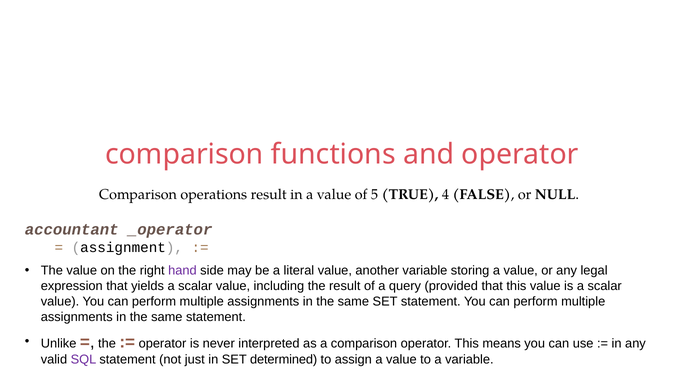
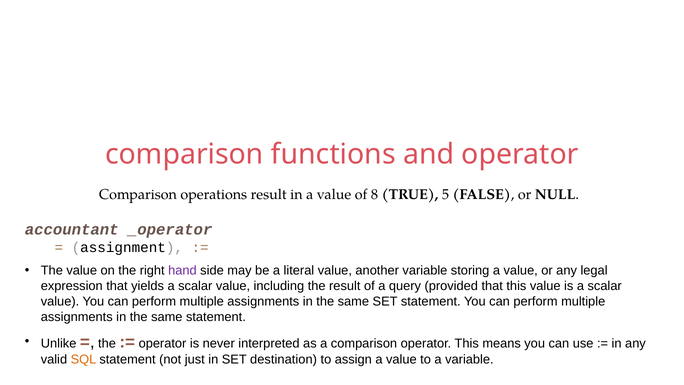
5: 5 -> 8 (374, 195)
4: 4 -> 5 (446, 195)
SQL colour: purple -> orange (83, 359)
determined: determined -> destination (284, 359)
